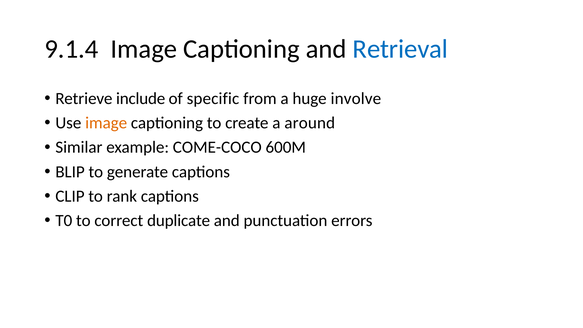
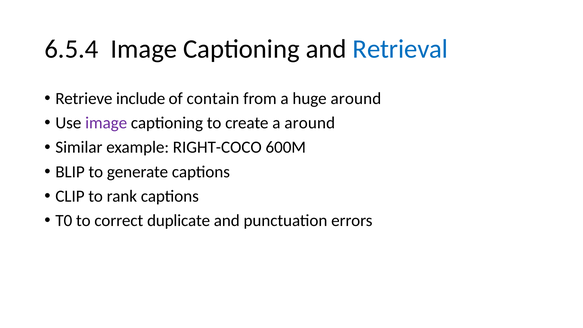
9.1.4: 9.1.4 -> 6.5.4 (71, 49)
specific: specific -> contain (213, 99)
huge involve: involve -> around (356, 99)
image colour: orange -> purple (106, 123)
COME-COCO: COME-COCO -> RIGHT-COCO (217, 147)
